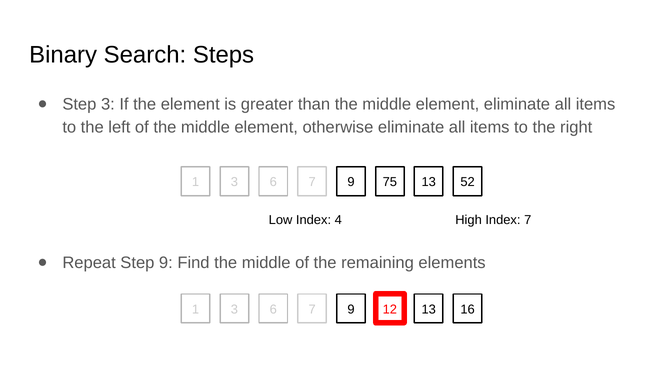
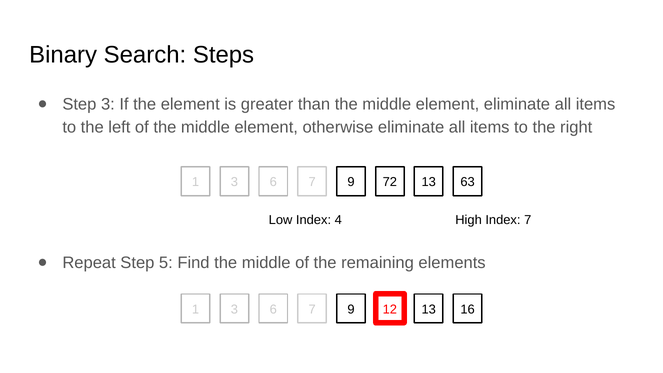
75: 75 -> 72 (390, 182)
52: 52 -> 63 (468, 182)
Step 9: 9 -> 5 (166, 263)
